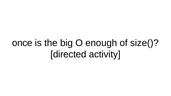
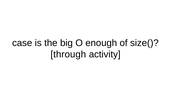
once: once -> case (22, 43)
directed: directed -> through (68, 54)
